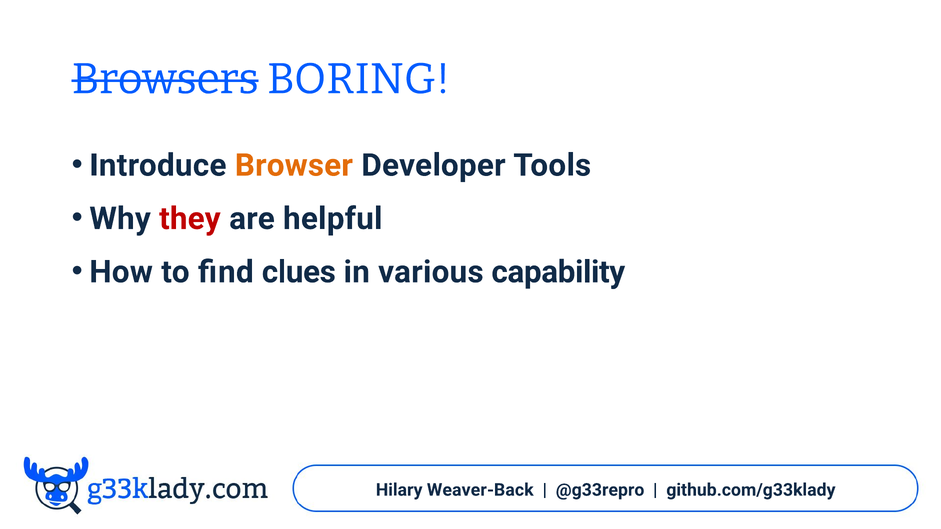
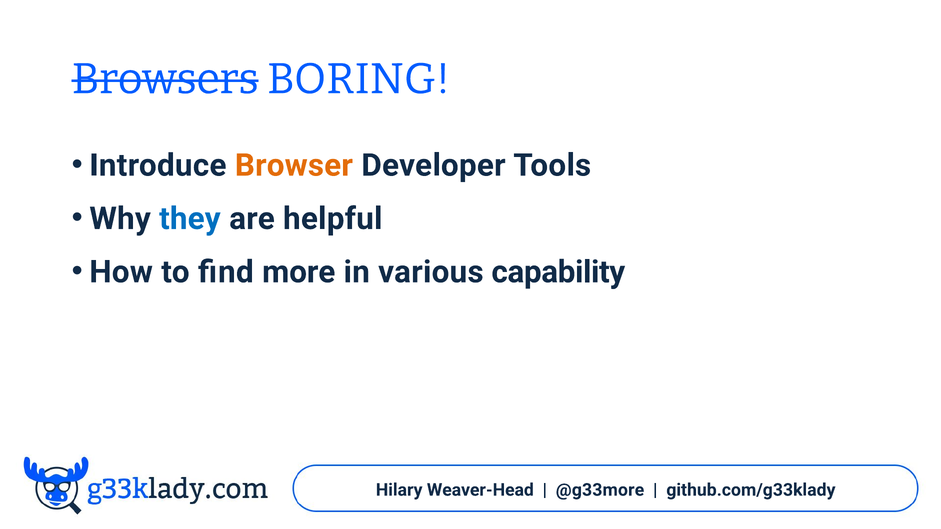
they colour: red -> blue (190, 219)
clues: clues -> more (299, 272)
Weaver-Back: Weaver-Back -> Weaver-Head (480, 490)
@g33repro: @g33repro -> @g33more (600, 490)
